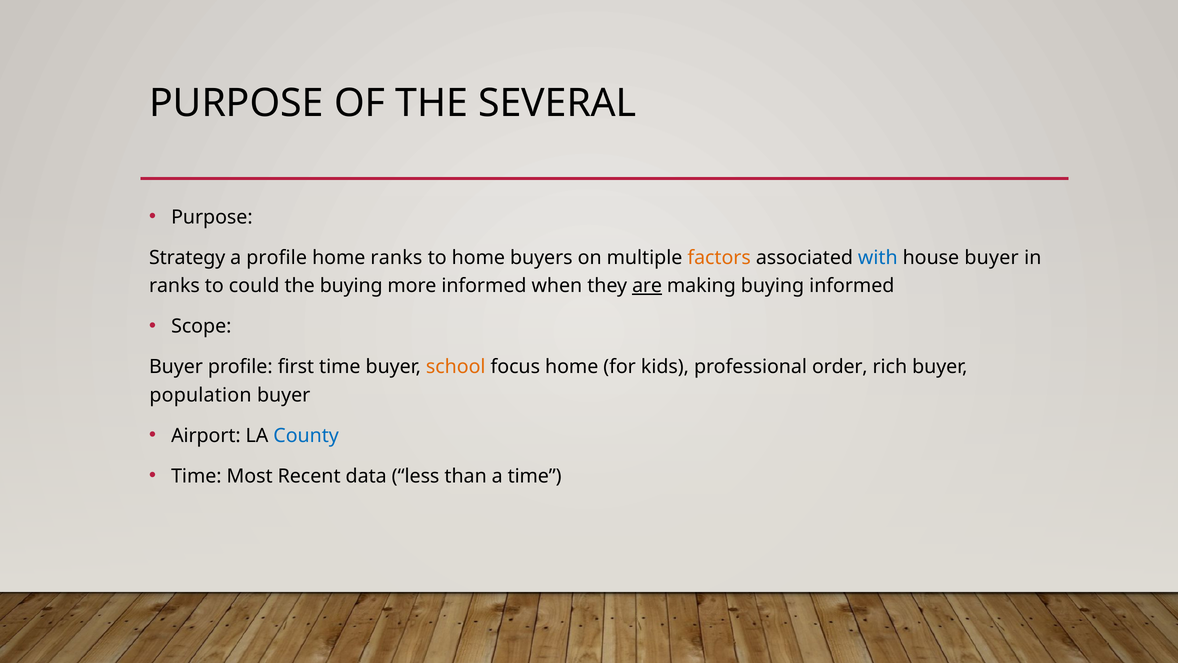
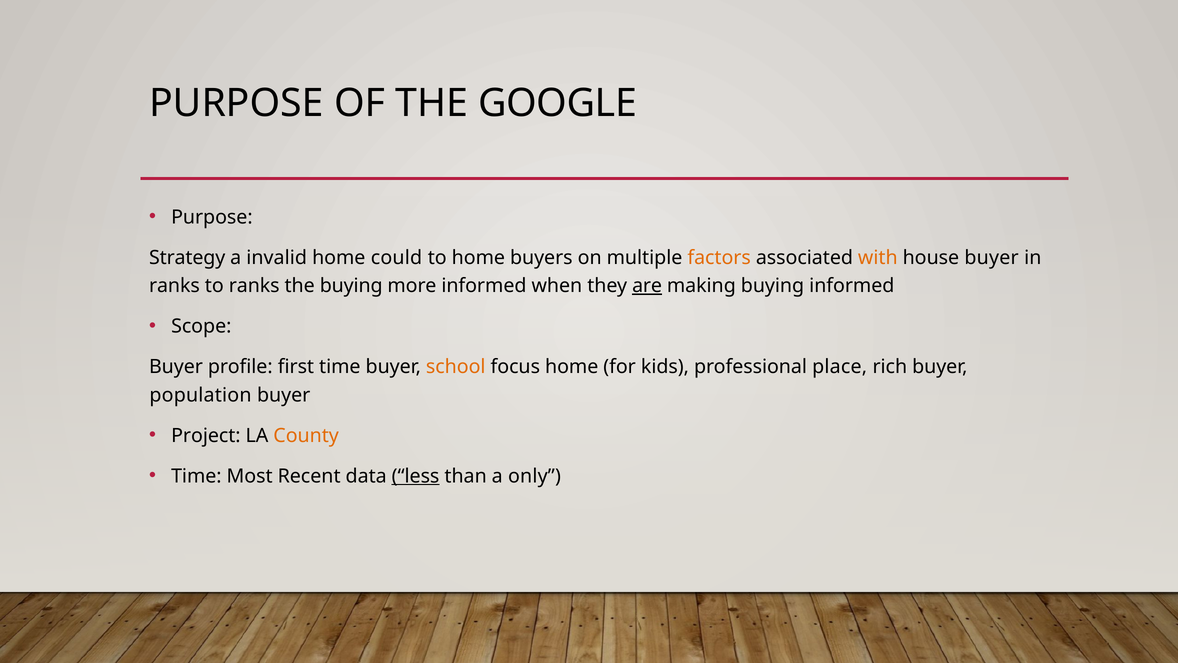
SEVERAL: SEVERAL -> GOOGLE (558, 103)
a profile: profile -> invalid (277, 257)
home ranks: ranks -> could (396, 257)
with colour: blue -> orange (878, 257)
to could: could -> ranks (254, 286)
order: order -> place (840, 367)
Airport: Airport -> Project (206, 435)
County colour: blue -> orange (306, 435)
less underline: none -> present (416, 476)
a time: time -> only (534, 476)
